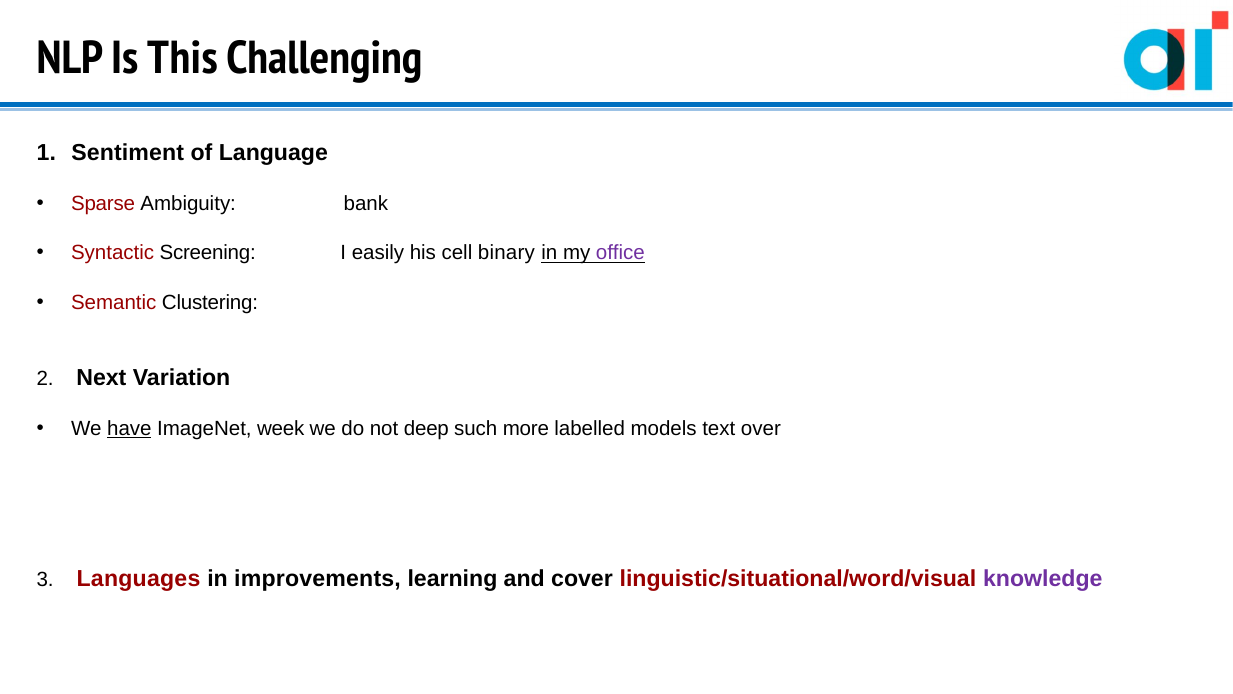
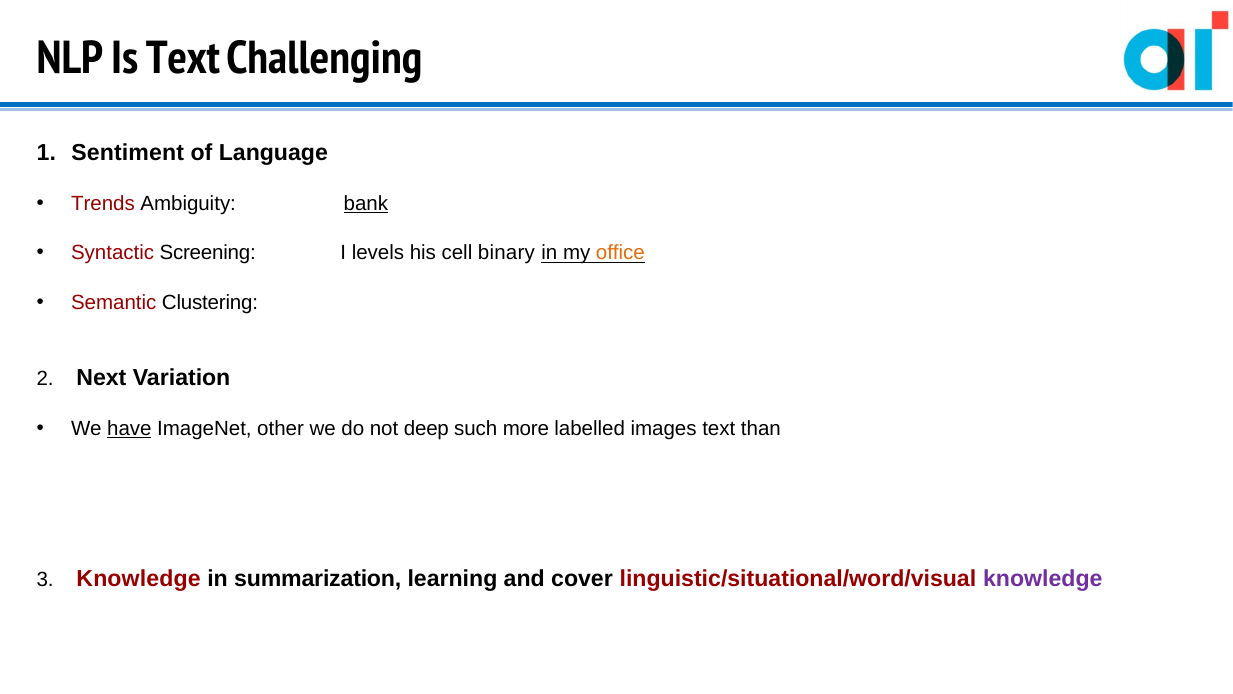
Is This: This -> Text (183, 58)
Sparse: Sparse -> Trends (103, 204)
bank underline: none -> present (366, 204)
easily: easily -> levels (378, 253)
office colour: purple -> orange (620, 253)
week: week -> other (281, 429)
models: models -> images (664, 429)
over: over -> than (761, 429)
3 Languages: Languages -> Knowledge (139, 578)
improvements: improvements -> summarization (318, 578)
